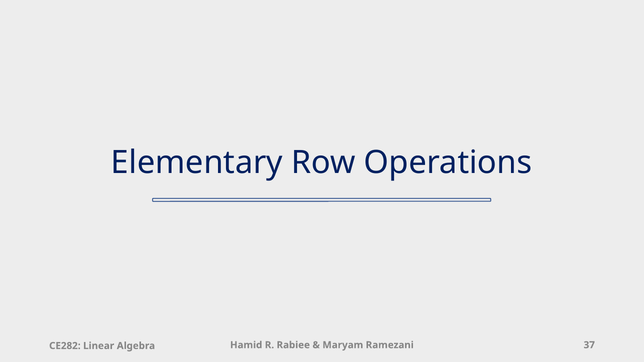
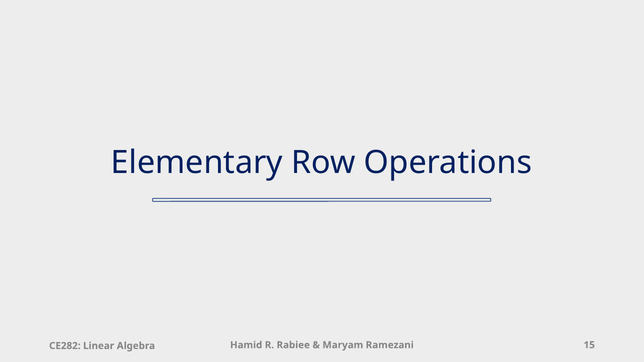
37: 37 -> 15 (589, 345)
